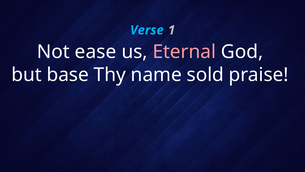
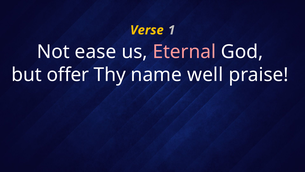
Verse colour: light blue -> yellow (147, 30)
base: base -> offer (68, 75)
sold: sold -> well (205, 75)
